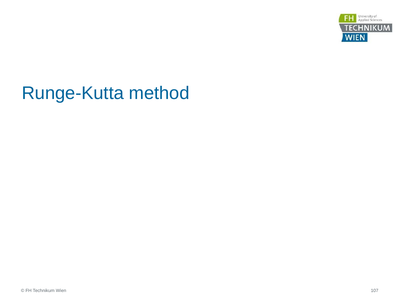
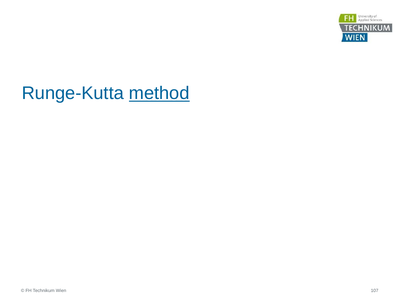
method underline: none -> present (159, 93)
